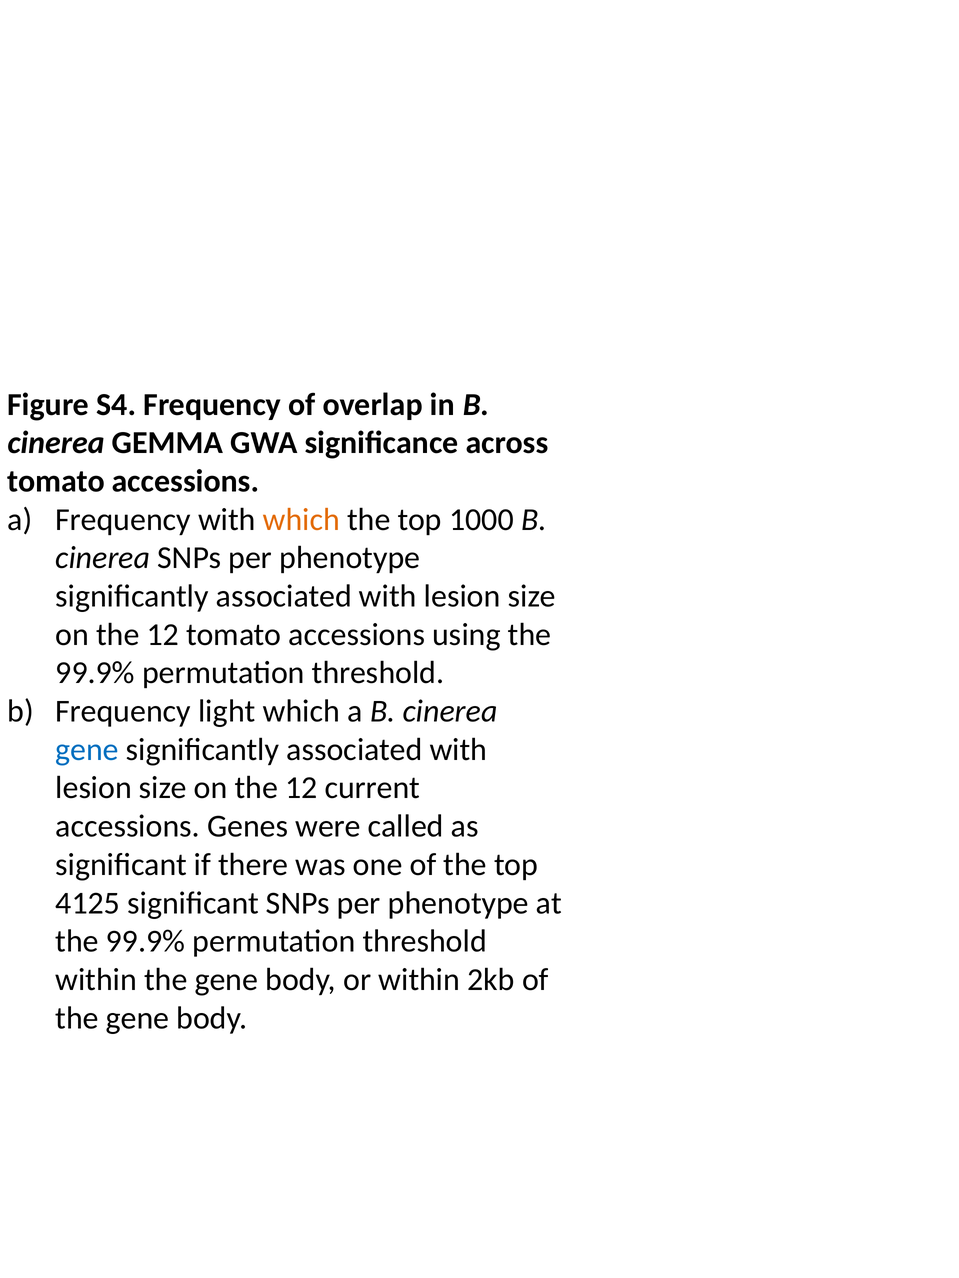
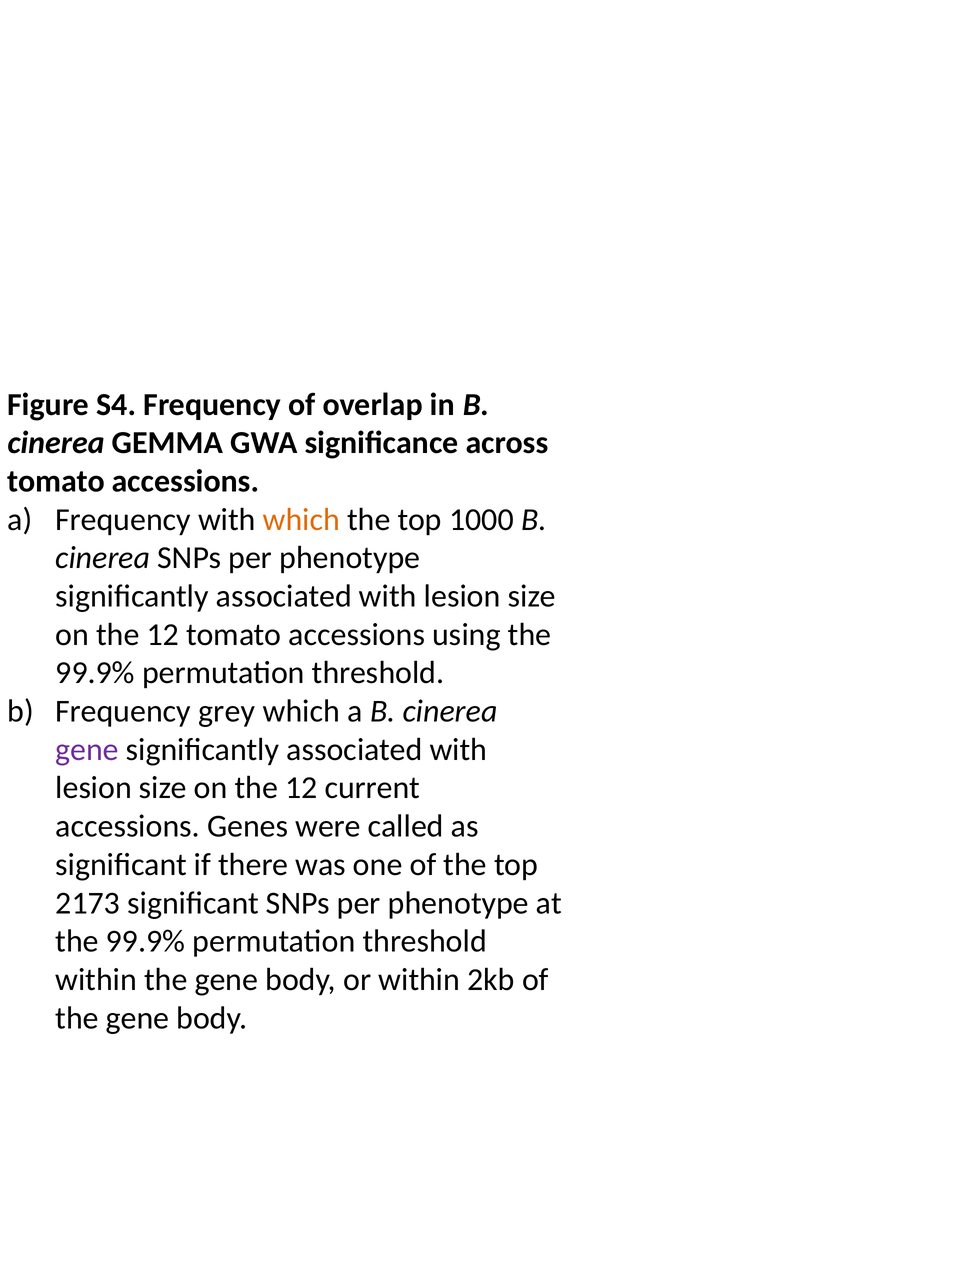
light: light -> grey (227, 712)
gene colour: blue -> purple (87, 750)
4125: 4125 -> 2173 (88, 903)
